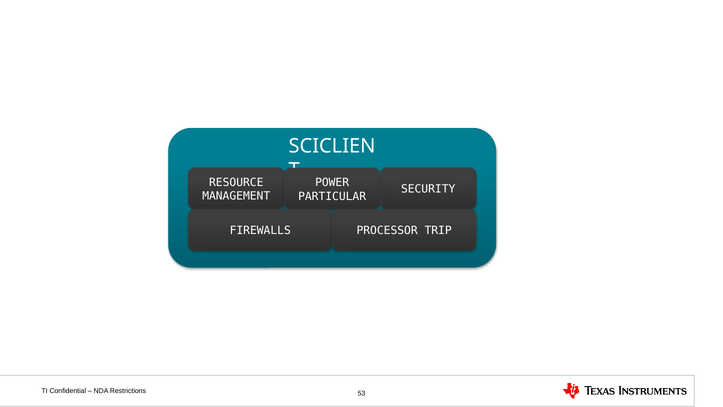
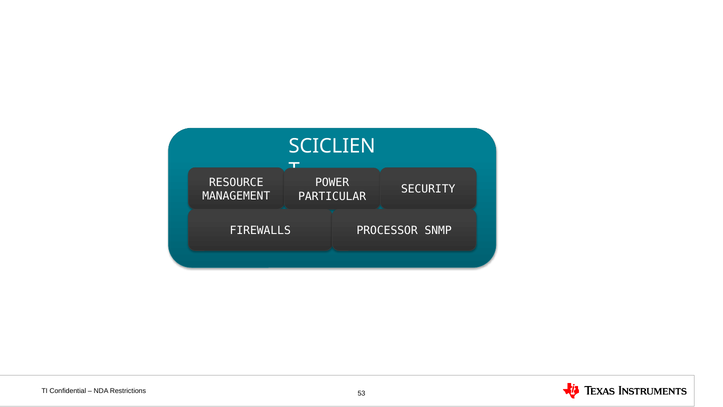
TRIP: TRIP -> SNMP (438, 230)
